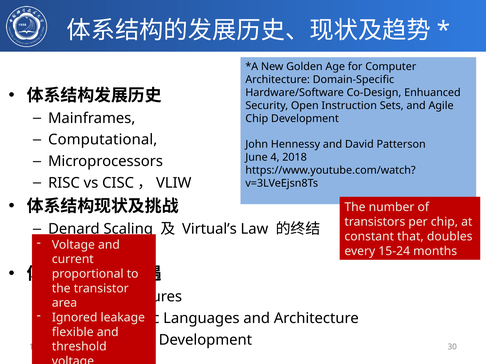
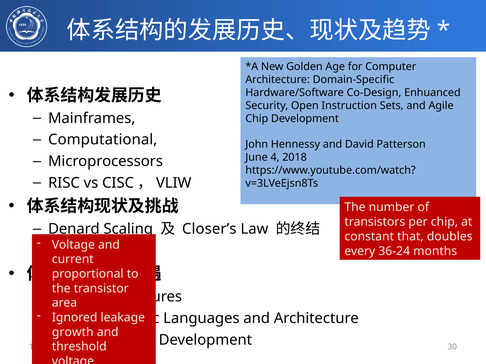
Virtual’s: Virtual’s -> Closer’s (209, 229)
15-24: 15-24 -> 36-24 (394, 251)
flexible: flexible -> growth (73, 333)
